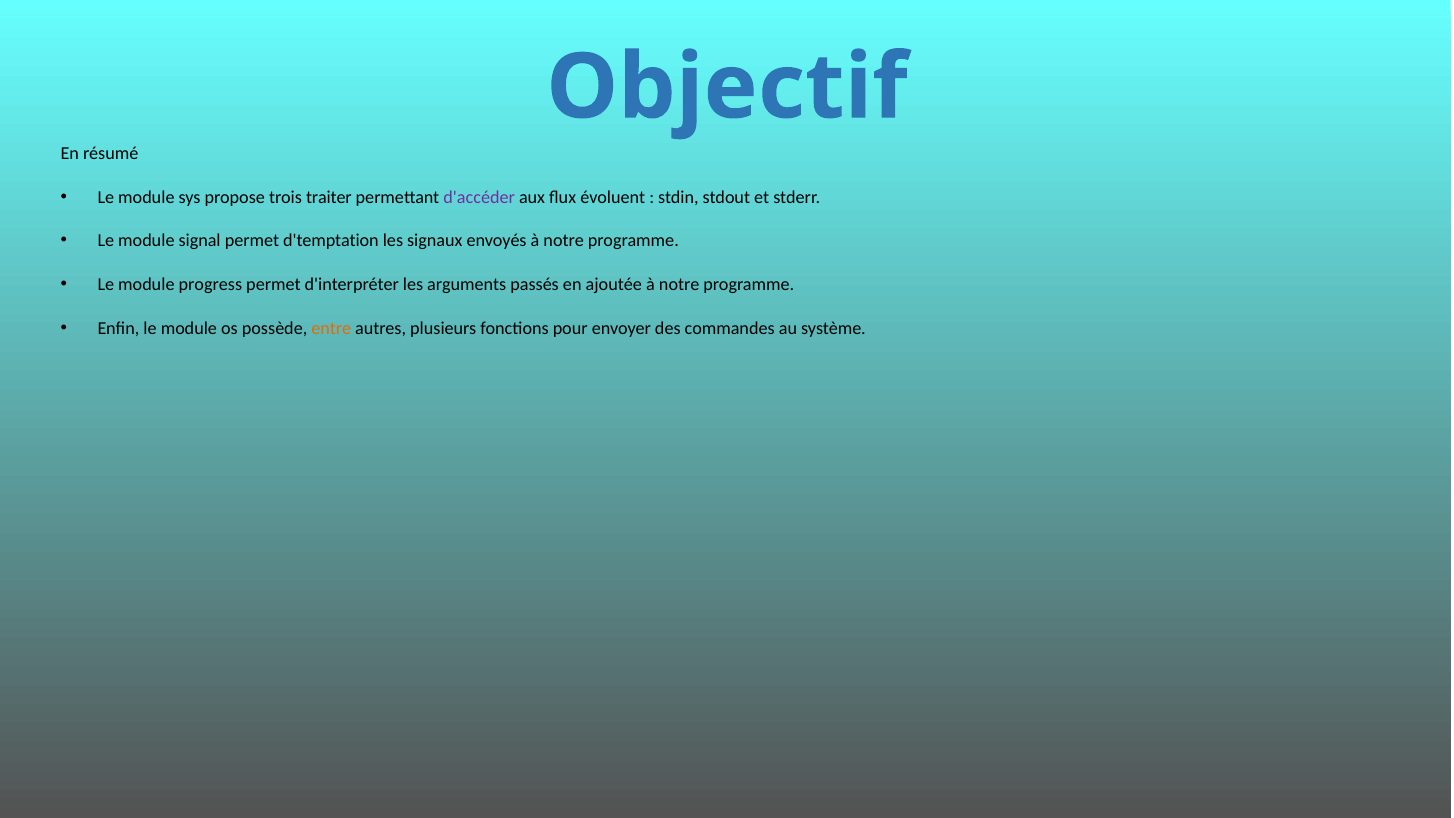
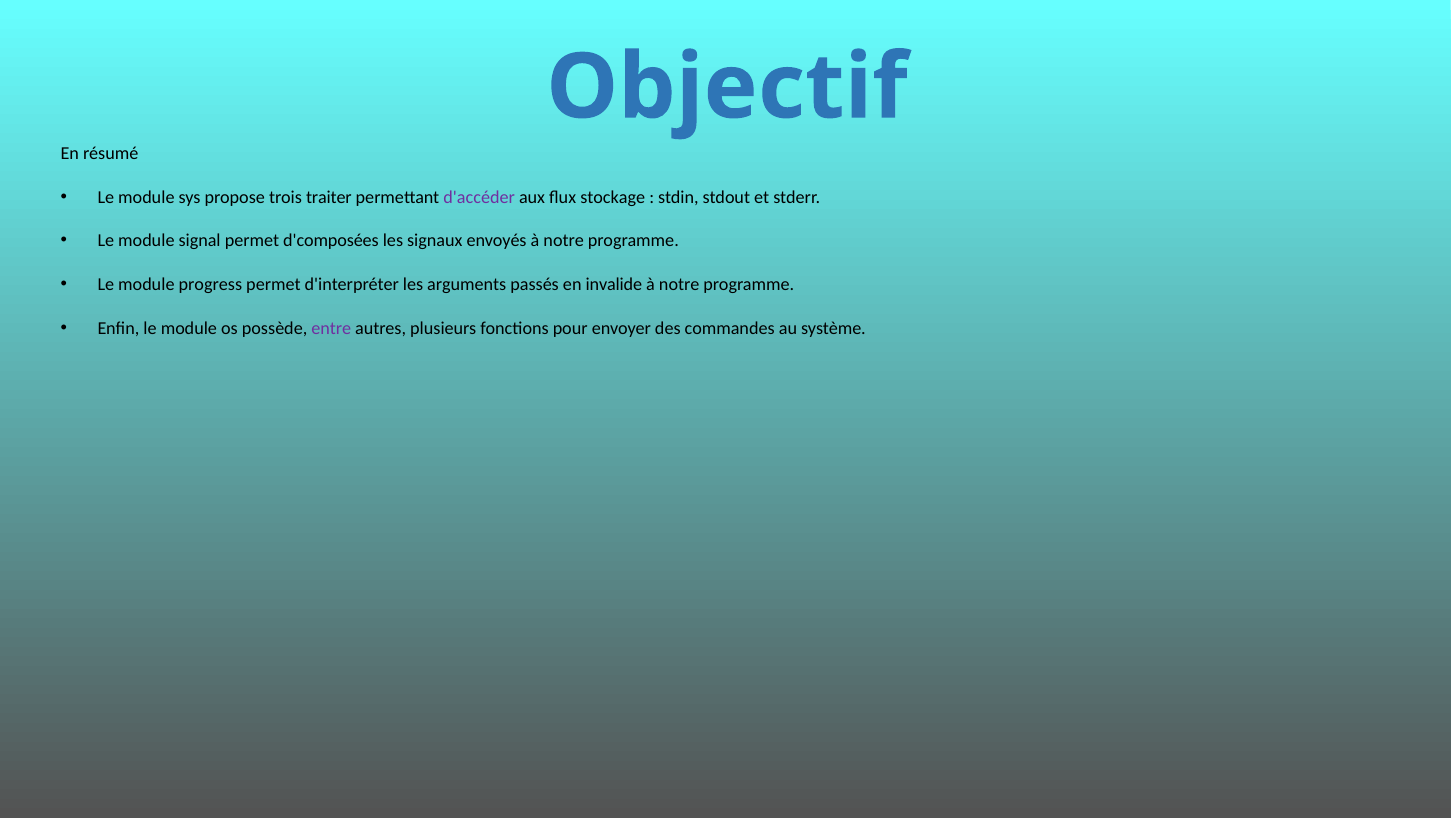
évoluent: évoluent -> stockage (613, 197)
d'temptation: d'temptation -> d'composées (331, 241)
ajoutée: ajoutée -> invalide (614, 284)
entre colour: orange -> purple (331, 328)
